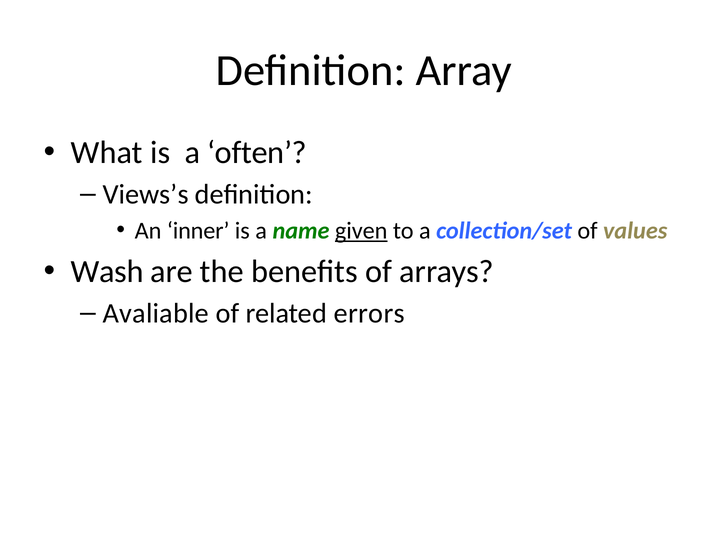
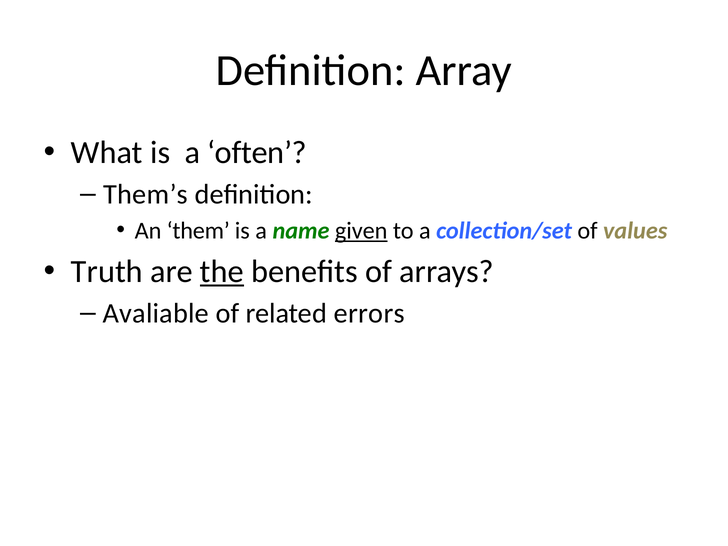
Views’s: Views’s -> Them’s (146, 194)
inner: inner -> them (198, 231)
Wash: Wash -> Truth (107, 272)
the underline: none -> present (222, 272)
